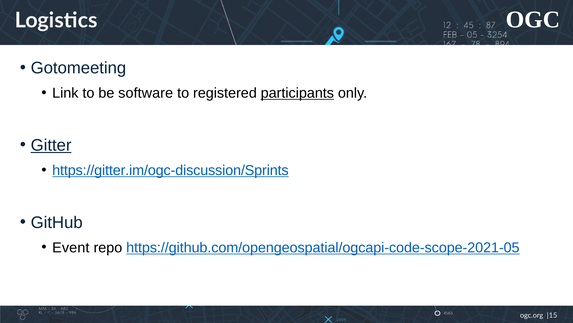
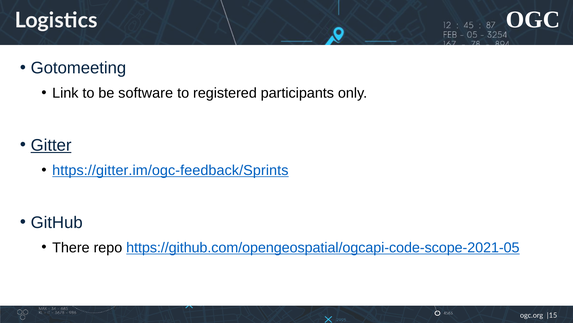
participants underline: present -> none (297, 93)
https://gitter.im/ogc-discussion/Sprints: https://gitter.im/ogc-discussion/Sprints -> https://gitter.im/ogc-feedback/Sprints (170, 170)
Event: Event -> There (71, 247)
